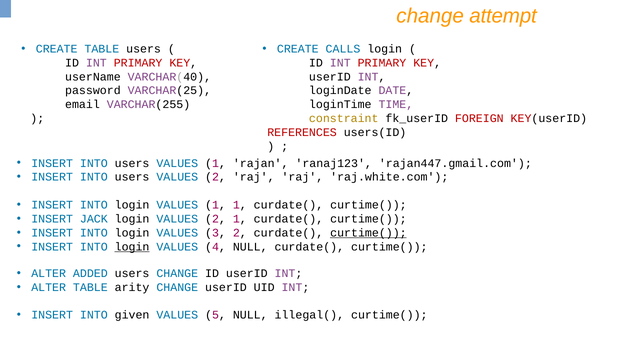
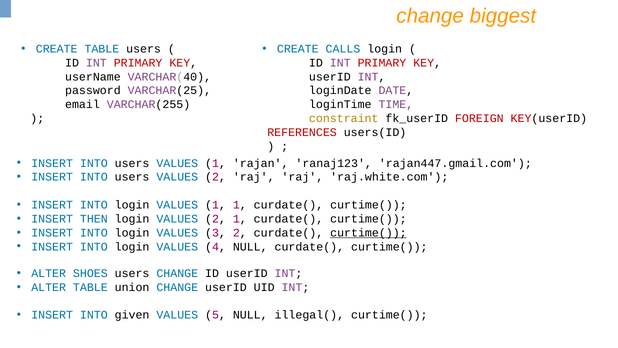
attempt: attempt -> biggest (503, 16)
JACK: JACK -> THEN (94, 219)
login underline: present -> none (132, 246)
ADDED: ADDED -> SHOES (90, 273)
arity: arity -> union (132, 287)
